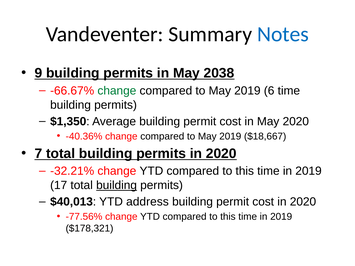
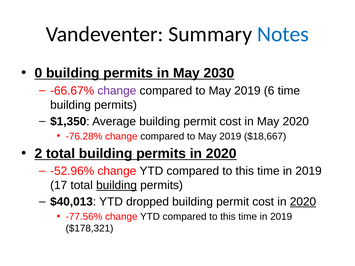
9: 9 -> 0 (38, 73)
2038: 2038 -> 2030 (219, 73)
change colour: green -> purple (117, 91)
-40.36%: -40.36% -> -76.28% (84, 136)
7: 7 -> 2 (38, 154)
-32.21%: -32.21% -> -52.96% (72, 171)
address: address -> dropped (148, 202)
2020 underline: none -> present (303, 202)
